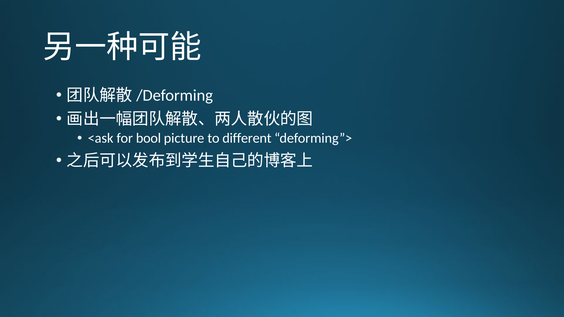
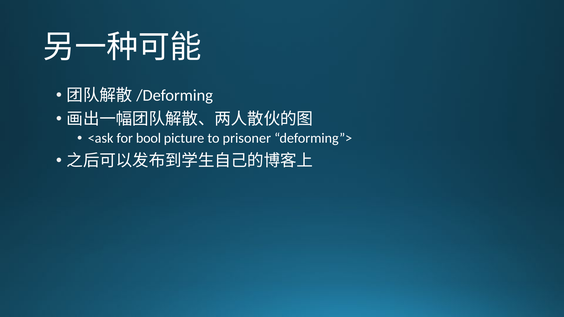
different: different -> prisoner (247, 138)
